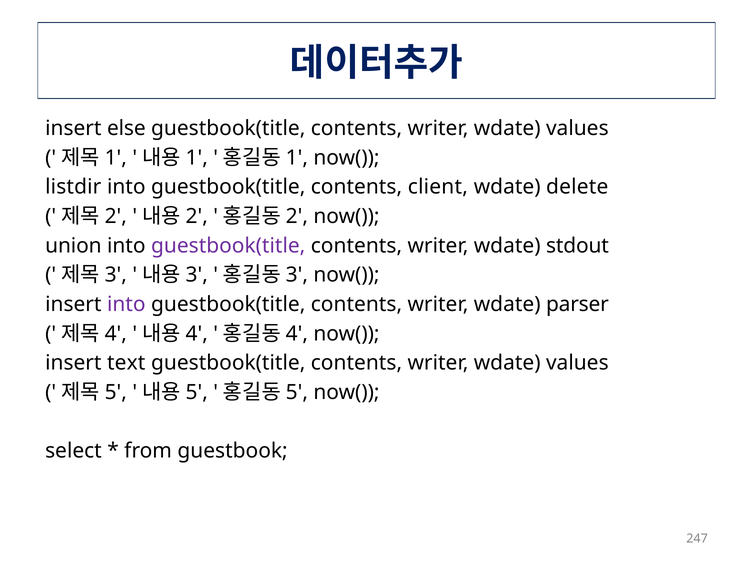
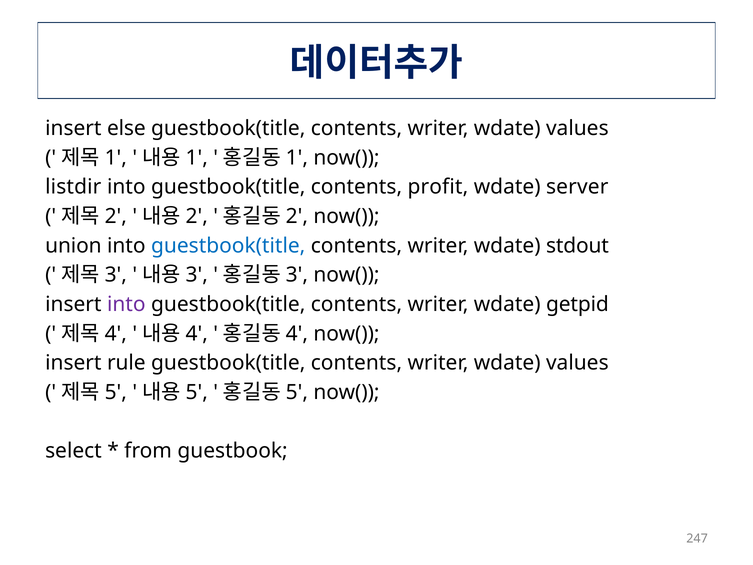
client: client -> profit (438, 187)
delete: delete -> server (577, 187)
guestbook(title colour: purple -> blue (228, 245)
parser: parser -> getpid (577, 304)
text: text -> rule (126, 363)
